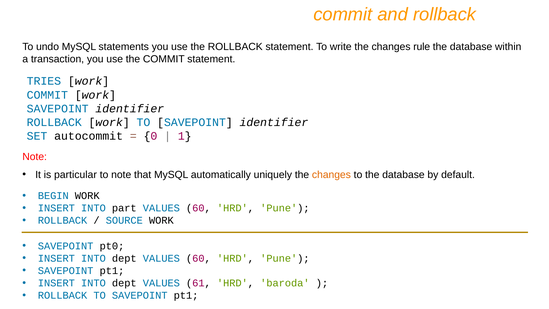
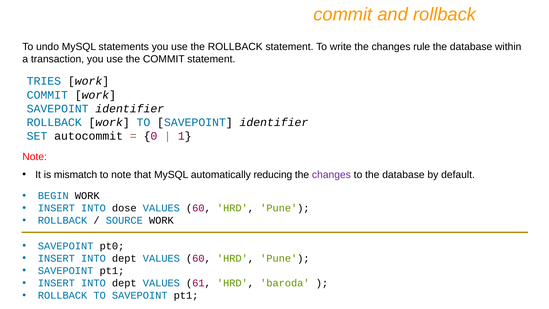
particular: particular -> mismatch (76, 175)
uniquely: uniquely -> reducing (273, 175)
changes colour: orange -> purple (331, 175)
part: part -> dose (124, 208)
